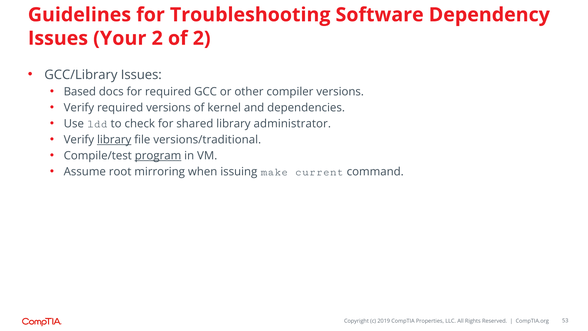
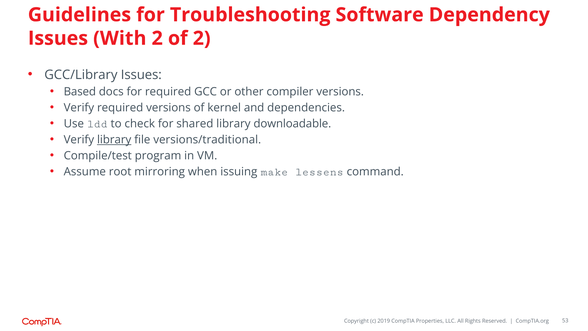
Your: Your -> With (120, 38)
administrator: administrator -> downloadable (292, 124)
program underline: present -> none (158, 156)
current: current -> lessens (319, 172)
